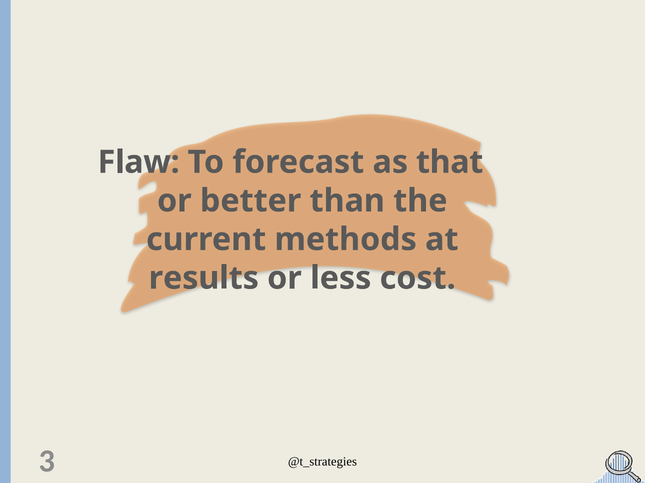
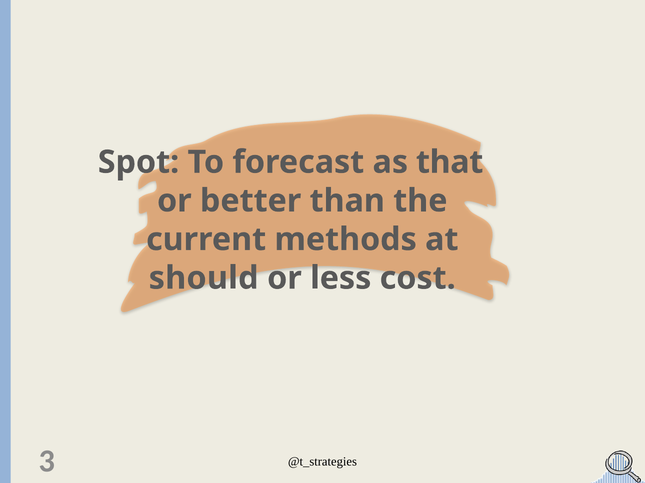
Flaw: Flaw -> Spot (138, 162)
results: results -> should (204, 278)
